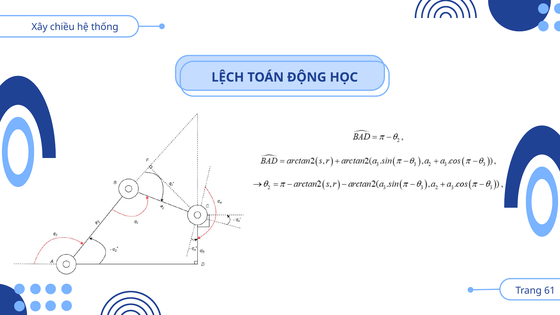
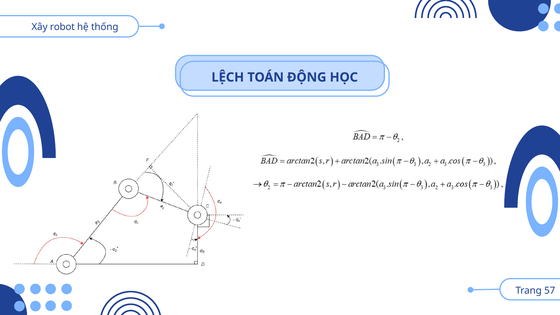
chiều: chiều -> robot (62, 27)
61: 61 -> 57 (550, 290)
